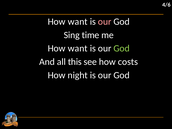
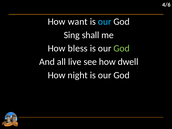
our colour: pink -> light blue (105, 22)
time: time -> shall (91, 35)
want: want -> bless (78, 48)
this: this -> live (75, 62)
costs: costs -> dwell (128, 62)
